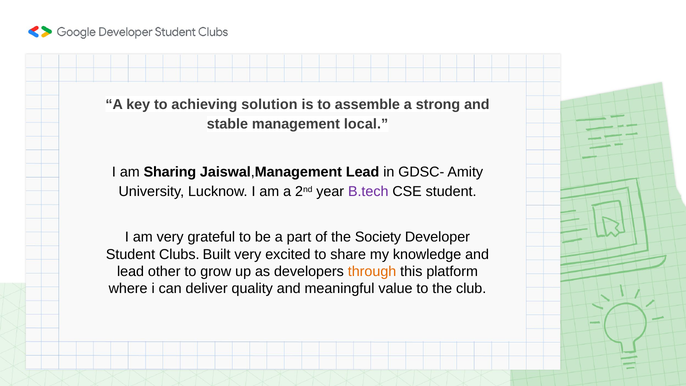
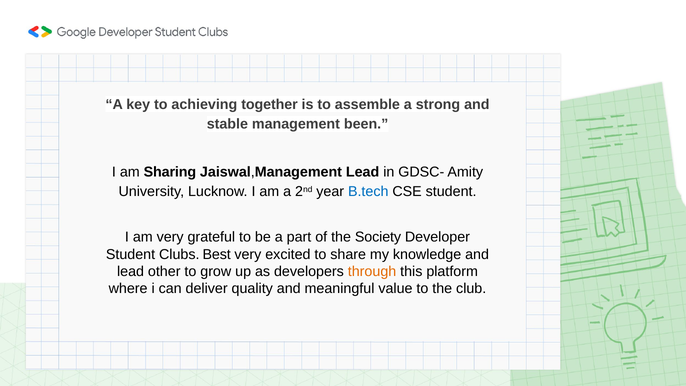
solution: solution -> together (269, 104)
local: local -> been (366, 124)
B.tech colour: purple -> blue (368, 192)
Built: Built -> Best (217, 254)
